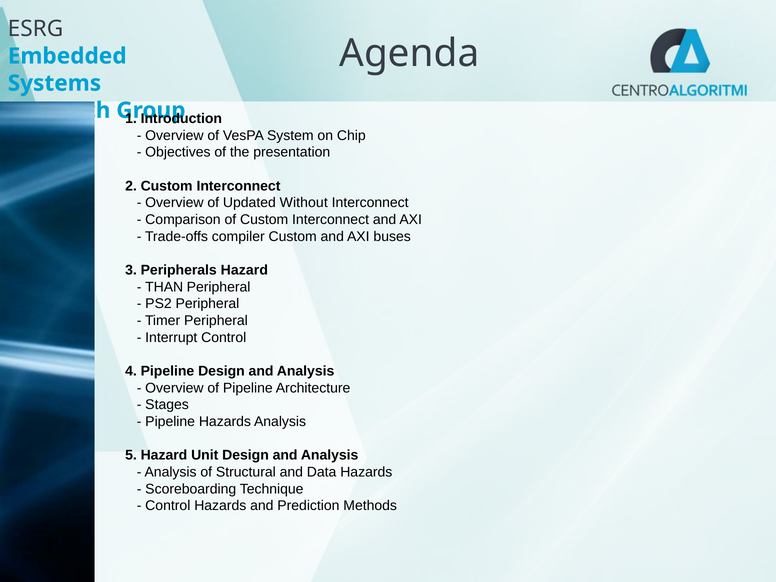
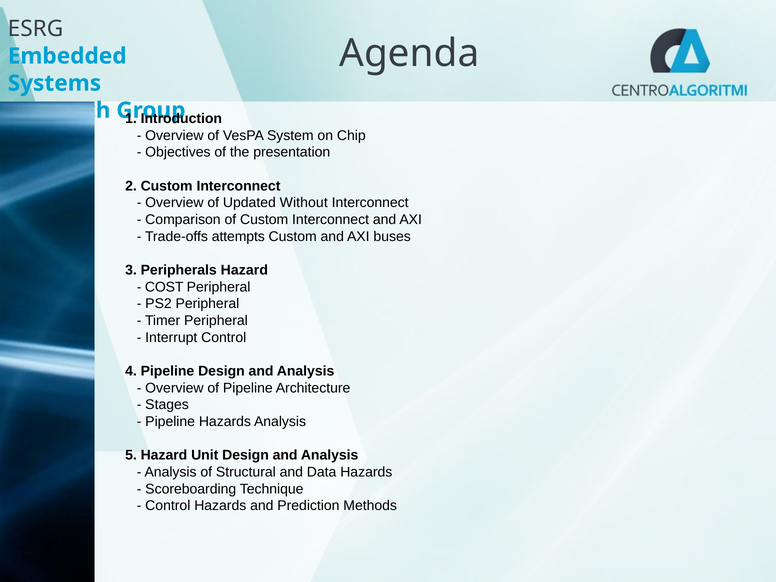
compiler: compiler -> attempts (238, 237)
THAN: THAN -> COST (164, 287)
